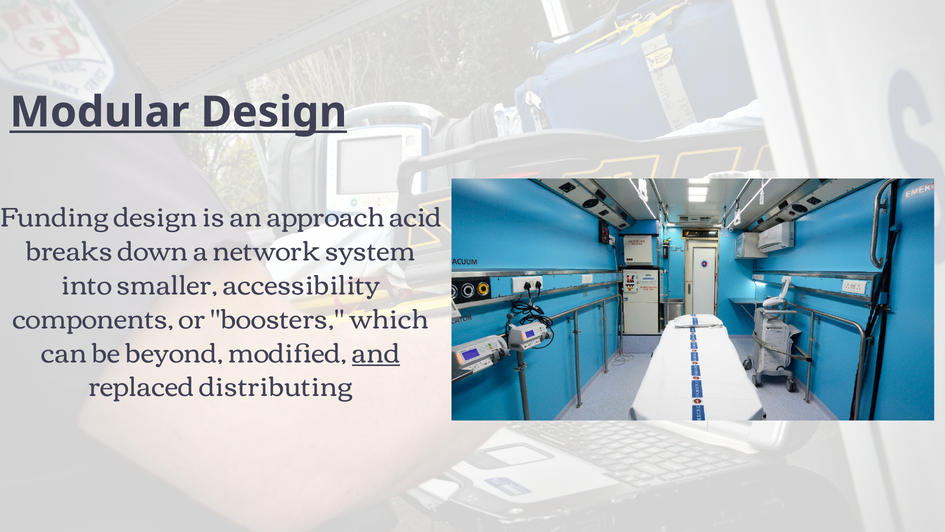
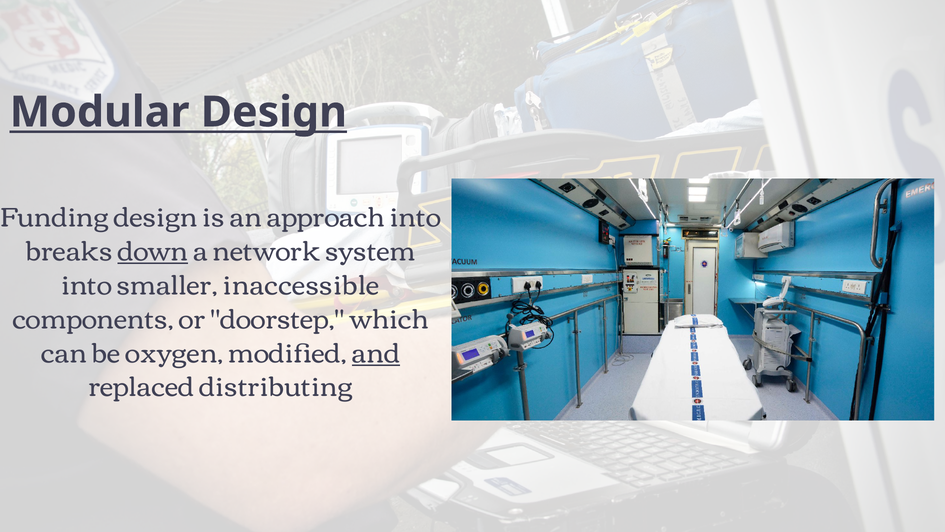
approach acid: acid -> into (415, 218)
down underline: none -> present (153, 252)
accessibility: accessibility -> inaccessible (301, 285)
boosters: boosters -> doorstep (278, 319)
beyond: beyond -> oxygen (174, 353)
